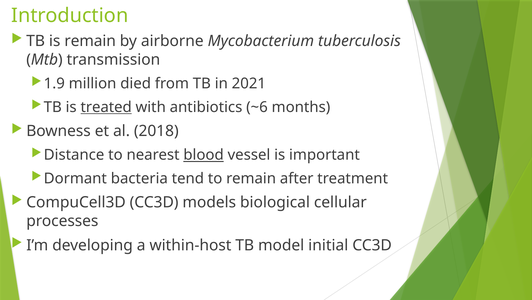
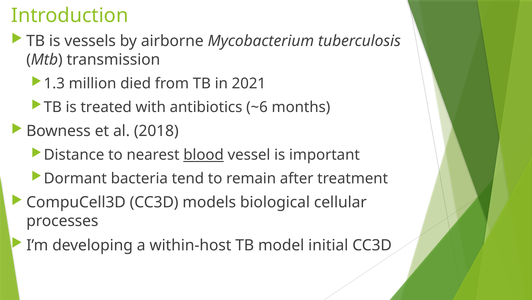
is remain: remain -> vessels (90, 41)
1.9: 1.9 -> 1.3 (54, 83)
treated underline: present -> none (106, 107)
